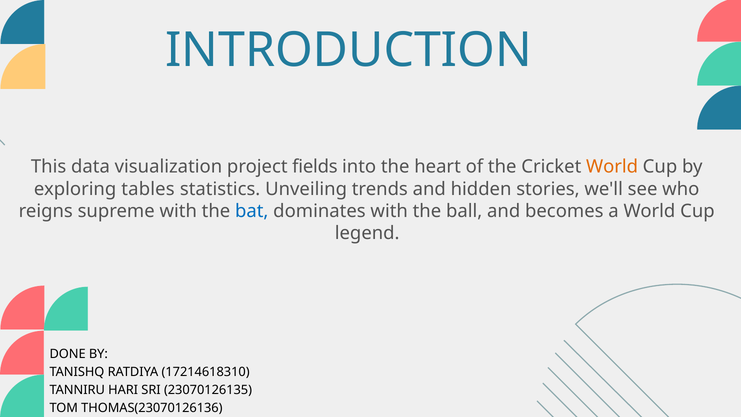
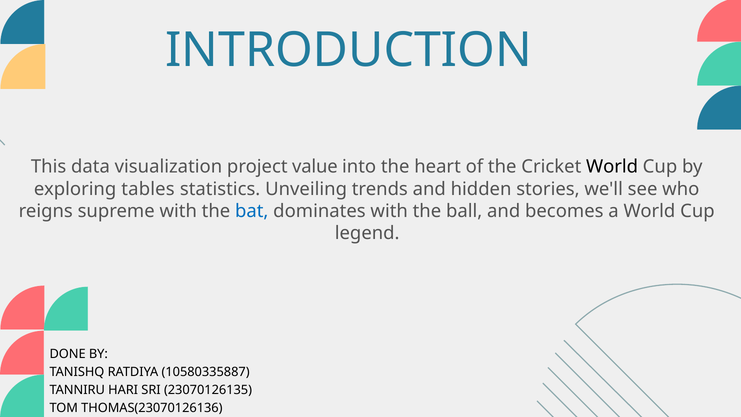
fields: fields -> value (315, 167)
World colour: orange -> black (612, 167)
17214618310: 17214618310 -> 10580335887 (206, 372)
